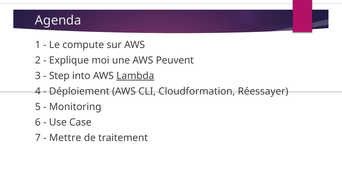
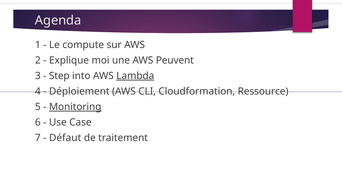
Réessayer: Réessayer -> Ressource (263, 92)
Monitoring underline: none -> present (75, 107)
Mettre: Mettre -> Défaut (65, 138)
